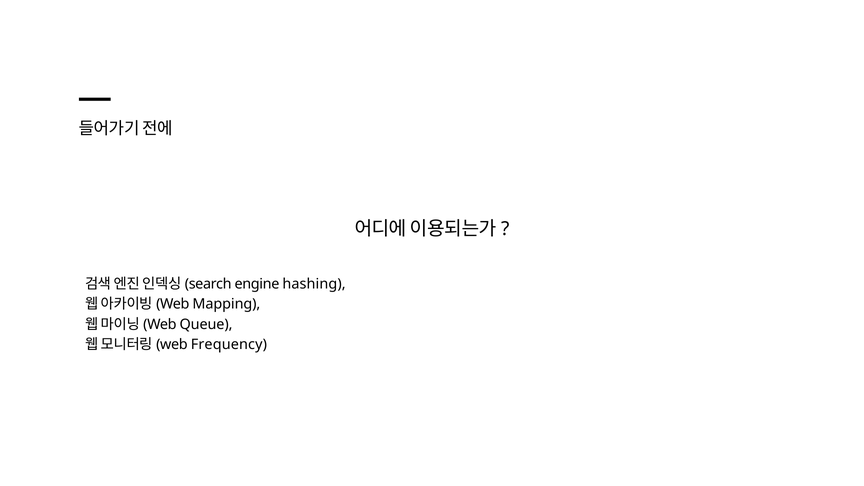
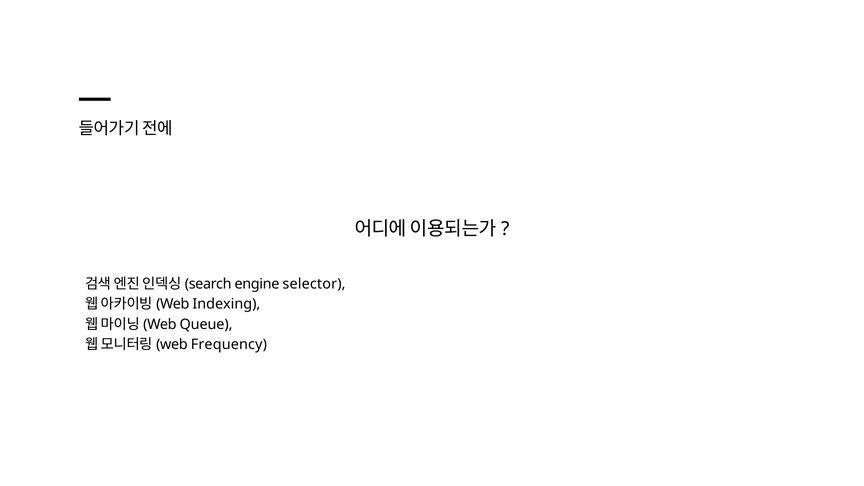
hashing: hashing -> selector (314, 284)
Mapping: Mapping -> Indexing (226, 304)
